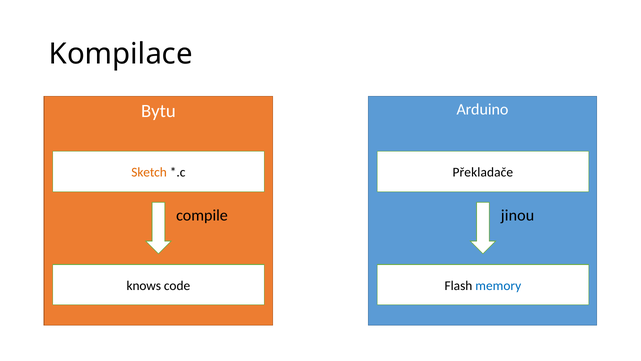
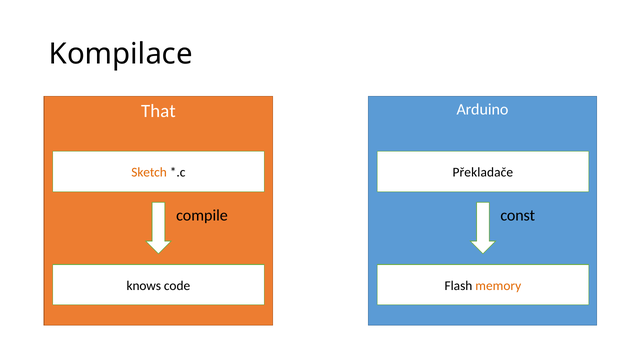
Bytu: Bytu -> That (158, 111)
jinou: jinou -> const (518, 215)
memory colour: blue -> orange (498, 285)
